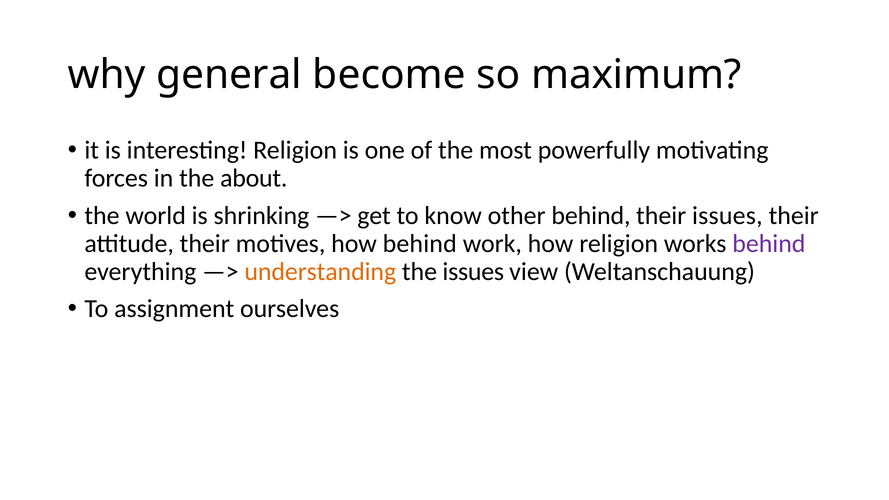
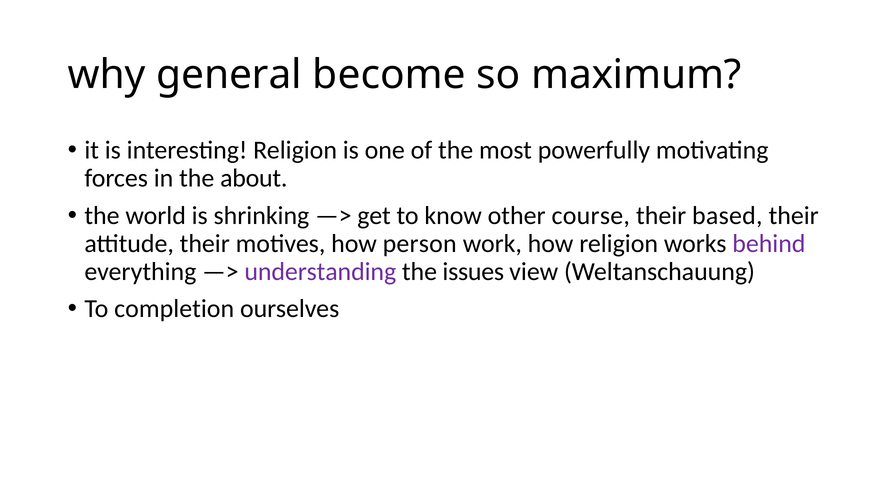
other behind: behind -> course (591, 216)
their issues: issues -> based (727, 216)
how behind: behind -> person (420, 244)
understanding colour: orange -> purple (320, 272)
assignment: assignment -> completion (174, 309)
